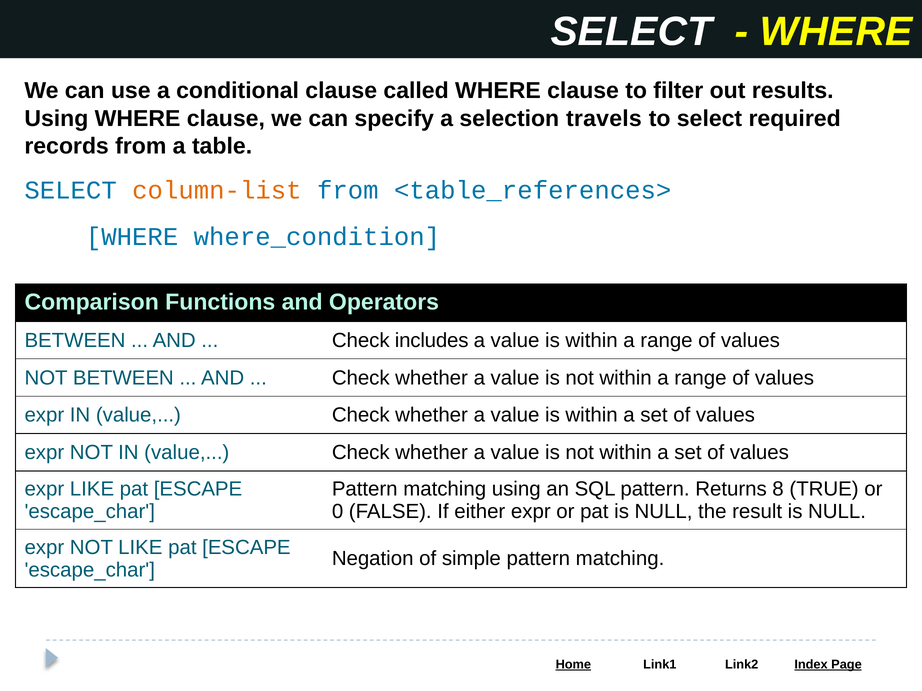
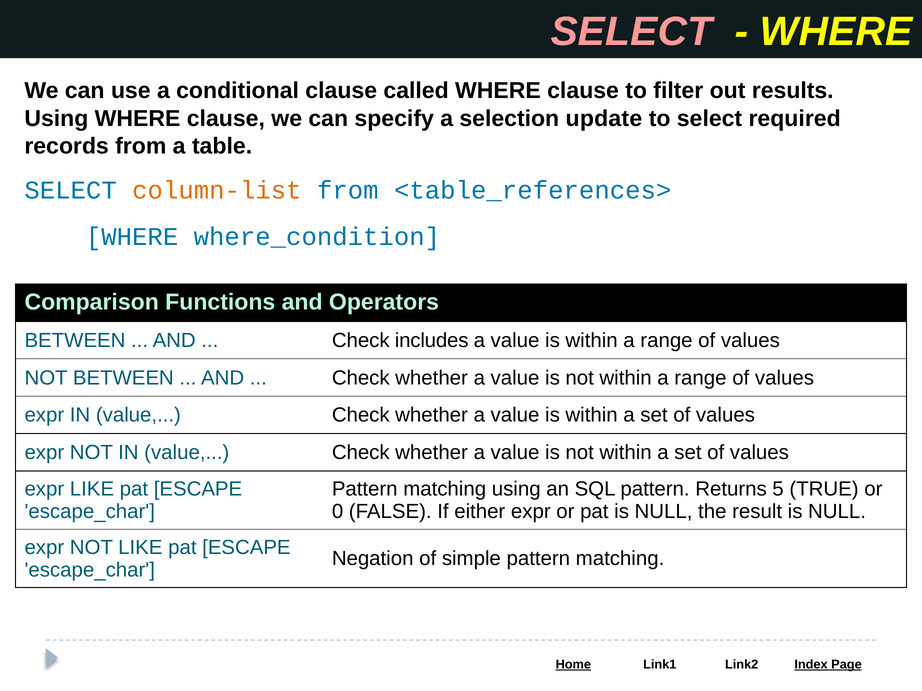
SELECT colour: white -> pink (631, 32)
travels: travels -> update (604, 118)
8: 8 -> 5 (778, 489)
